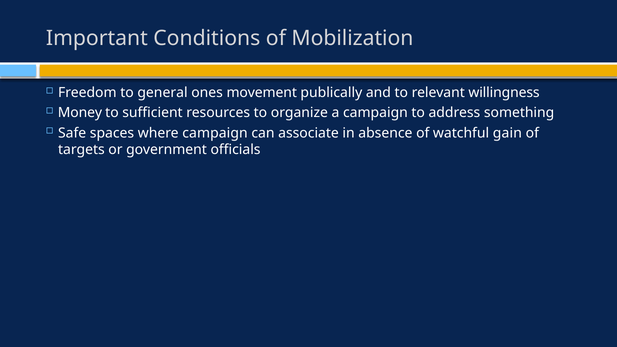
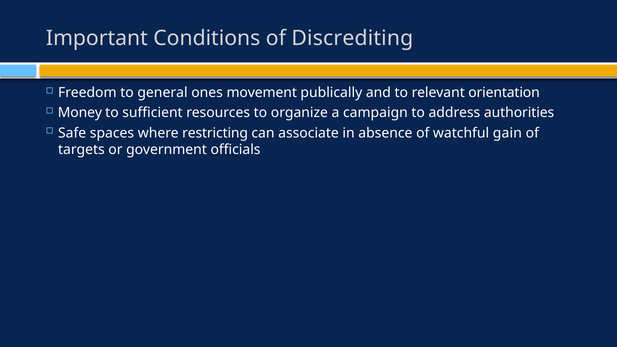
Mobilization: Mobilization -> Discrediting (352, 38)
willingness: willingness -> orientation (504, 93)
something: something -> authorities (519, 113)
where campaign: campaign -> restricting (215, 133)
